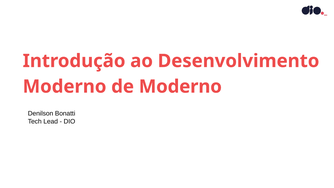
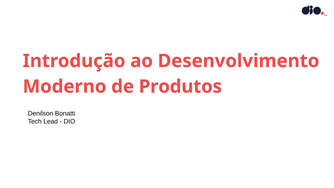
de Moderno: Moderno -> Produtos (180, 87)
